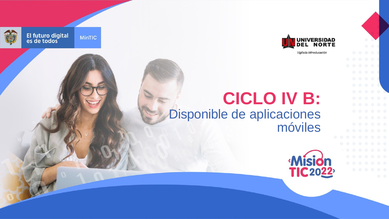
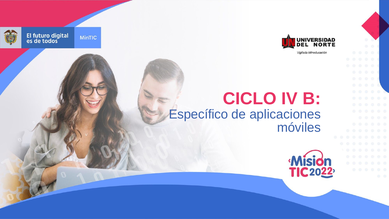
Disponible: Disponible -> Específico (198, 114)
